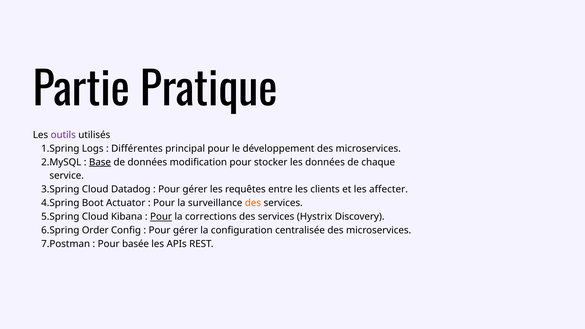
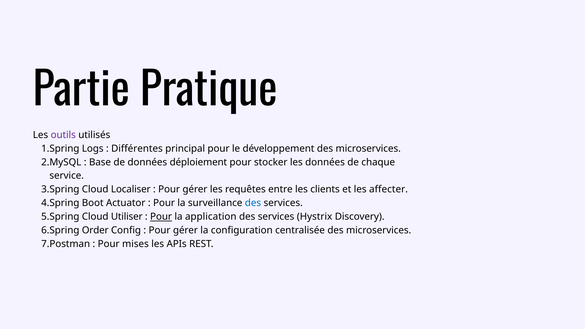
Base underline: present -> none (100, 162)
modification: modification -> déploiement (198, 162)
Datadog: Datadog -> Localiser (131, 189)
des colour: orange -> blue (253, 203)
Kibana: Kibana -> Utiliser (127, 217)
corrections: corrections -> application (211, 217)
basée: basée -> mises (135, 244)
